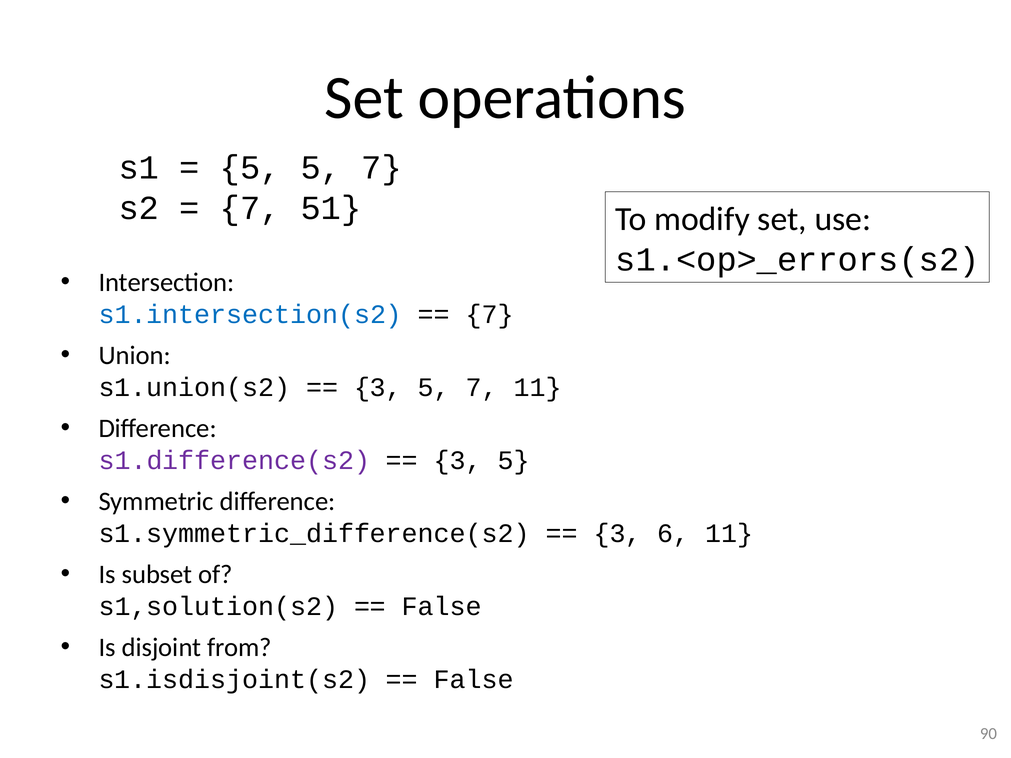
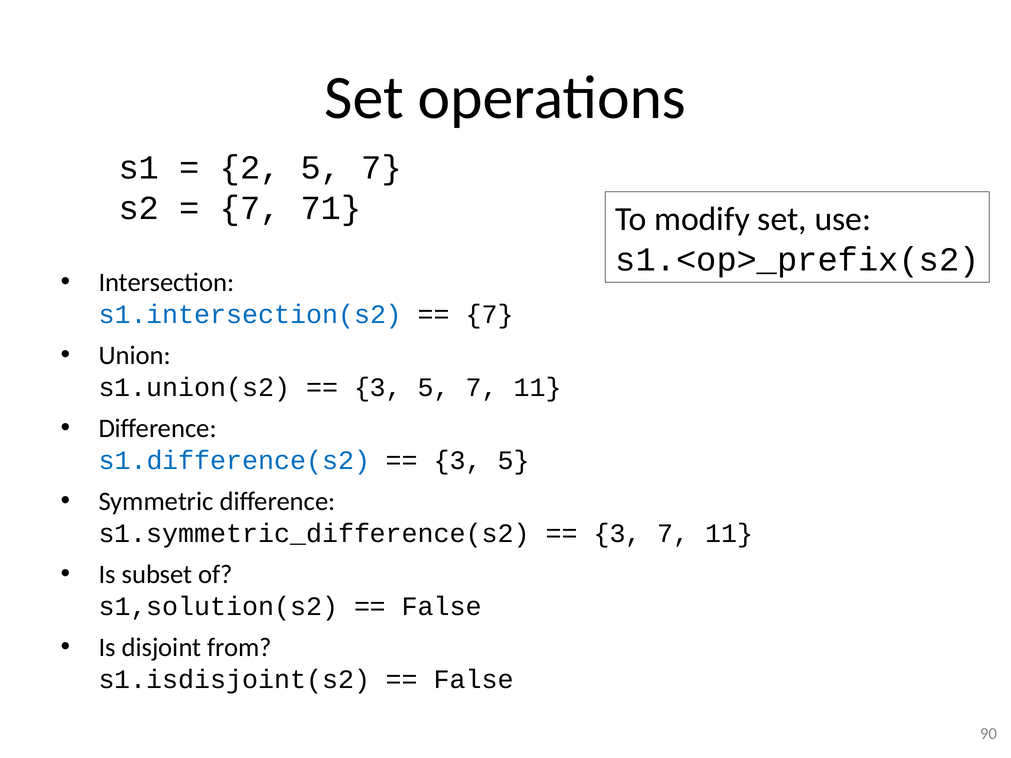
5: 5 -> 2 (250, 168)
51: 51 -> 71 (331, 208)
s1.<op>_errors(s2: s1.<op>_errors(s2 -> s1.<op>_prefix(s2 (797, 260)
s1.difference(s2 colour: purple -> blue (234, 461)
3 6: 6 -> 7 (673, 534)
